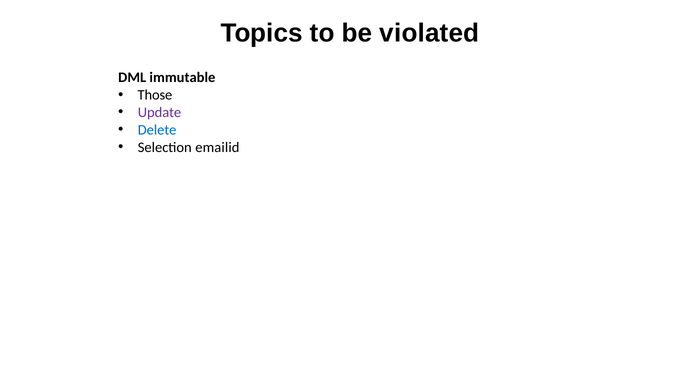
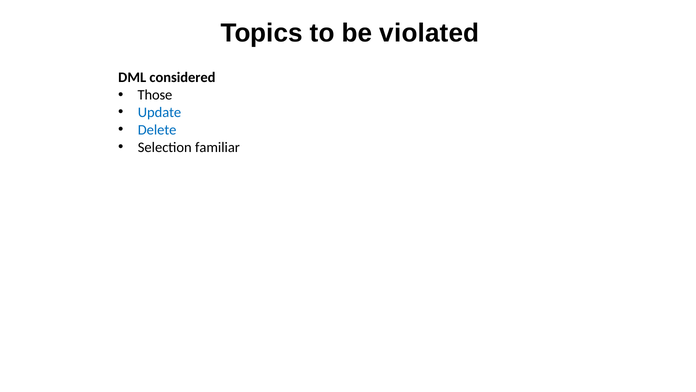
immutable: immutable -> considered (182, 78)
Update colour: purple -> blue (160, 112)
emailid: emailid -> familiar (217, 147)
